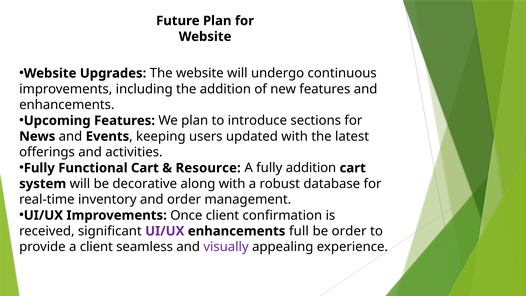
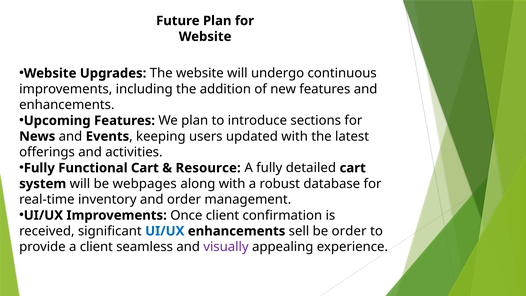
fully addition: addition -> detailed (311, 168)
decorative: decorative -> webpages (145, 184)
UI/UX colour: purple -> blue (165, 231)
full: full -> sell (299, 231)
